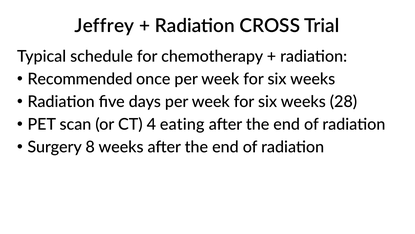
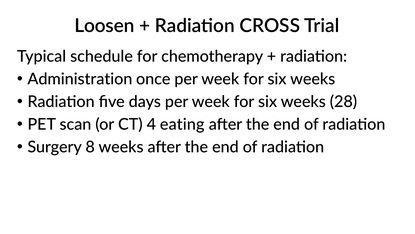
Jeffrey: Jeffrey -> Loosen (104, 26)
Recommended: Recommended -> Administration (80, 79)
